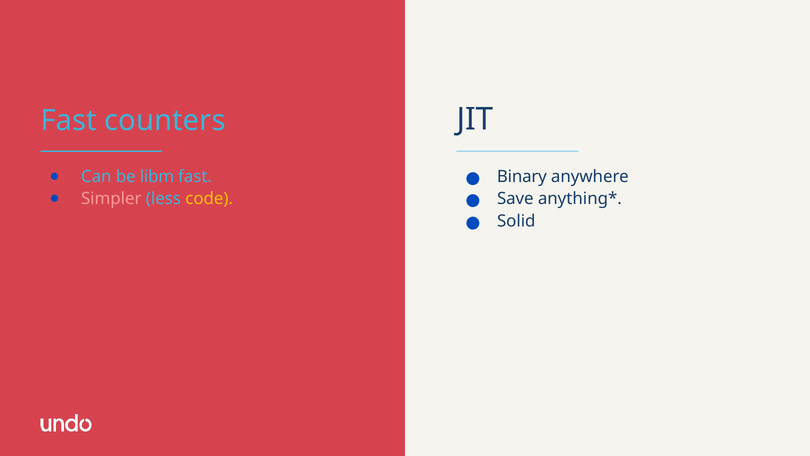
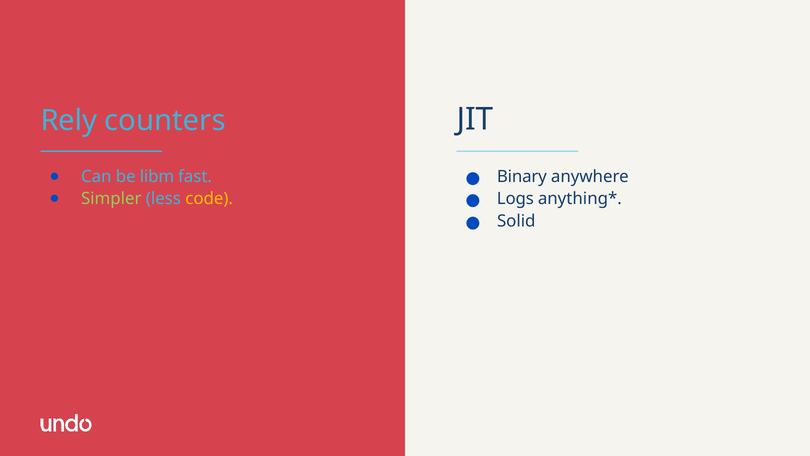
Fast: Fast -> Rely (69, 121)
Simpler colour: pink -> light green (111, 199)
Save: Save -> Logs (515, 199)
